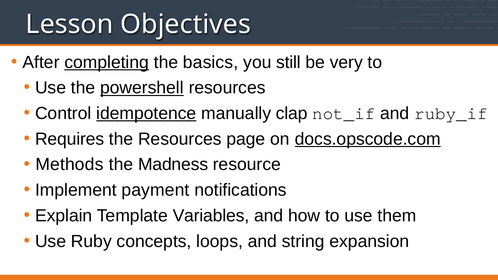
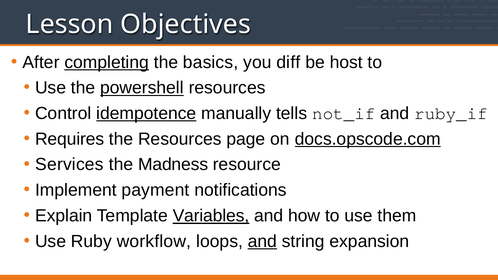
still: still -> diff (288, 62)
very: very -> host (346, 62)
clap: clap -> tells (292, 113)
Methods: Methods -> Services (69, 165)
Variables underline: none -> present (211, 216)
concepts: concepts -> workflow (154, 242)
and underline: none -> present (262, 242)
